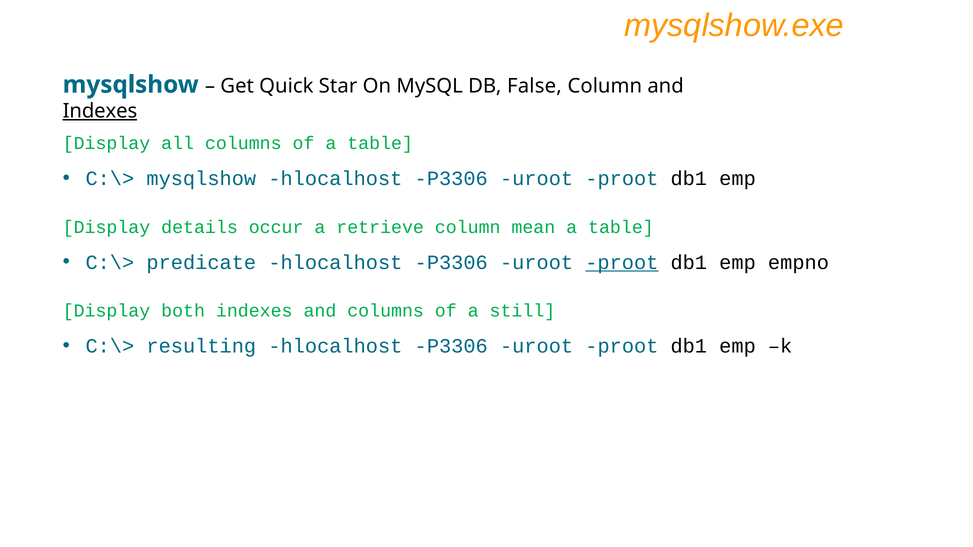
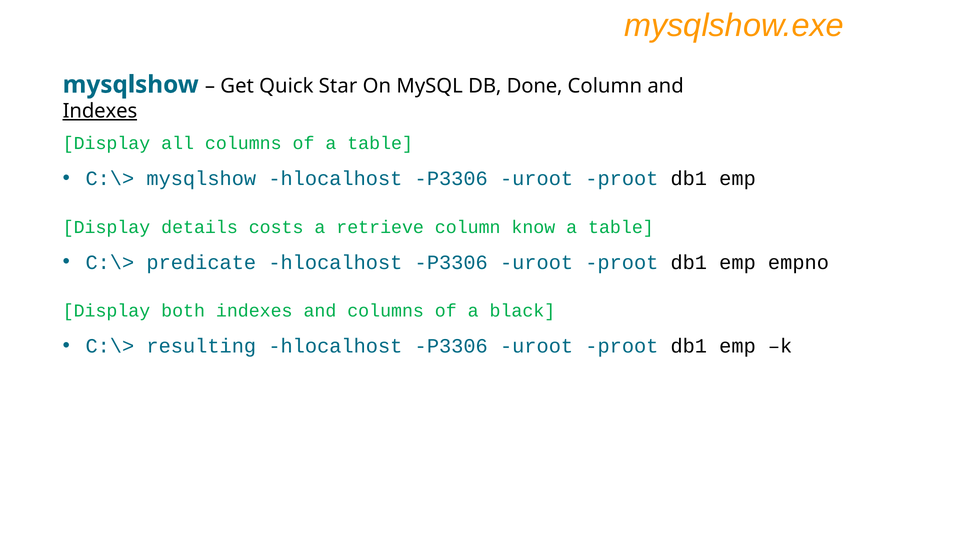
False: False -> Done (535, 86)
occur: occur -> costs (276, 227)
mean: mean -> know (533, 227)
proot underline: present -> none (622, 263)
still: still -> black (522, 311)
